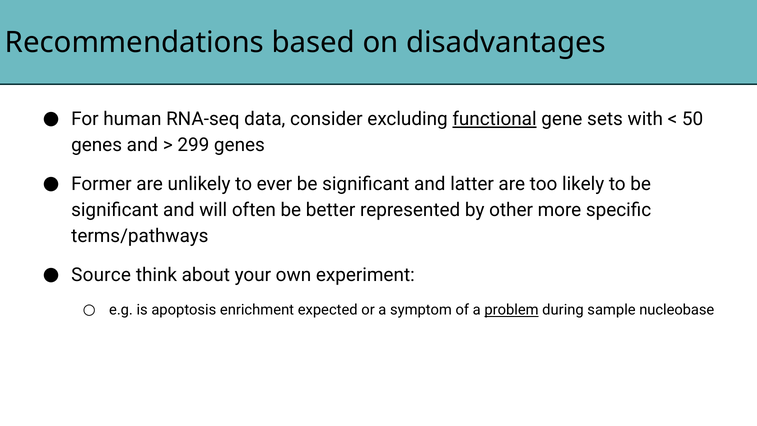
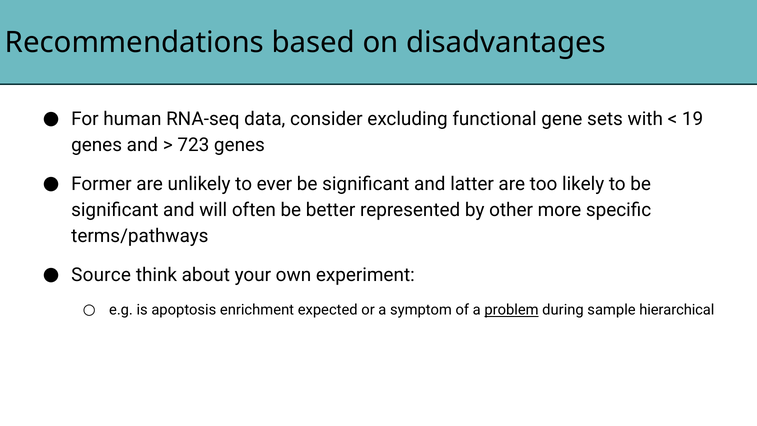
functional underline: present -> none (494, 119)
50: 50 -> 19 (693, 119)
299: 299 -> 723 (193, 145)
nucleobase: nucleobase -> hierarchical (677, 310)
